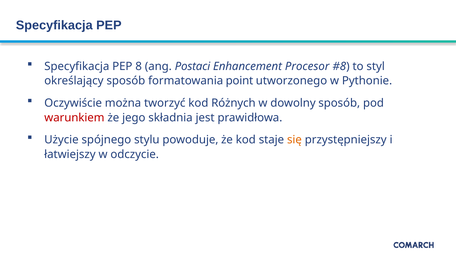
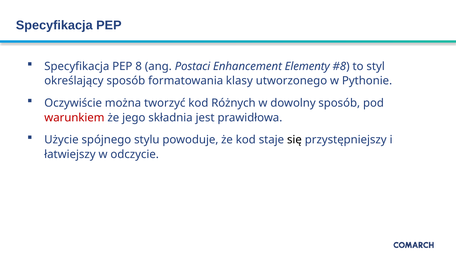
Procesor: Procesor -> Elementy (307, 66)
point: point -> klasy (239, 81)
się colour: orange -> black (294, 139)
